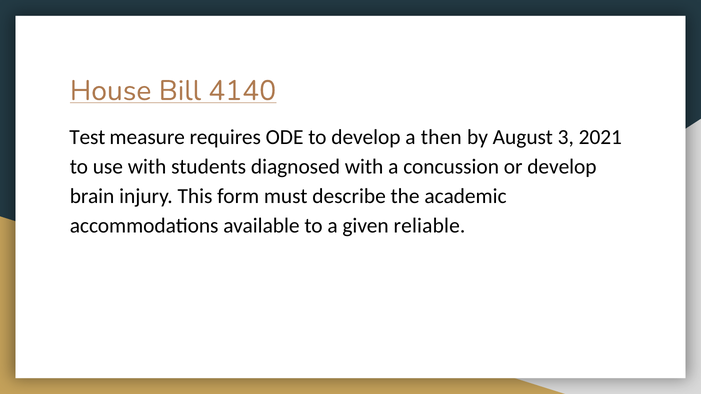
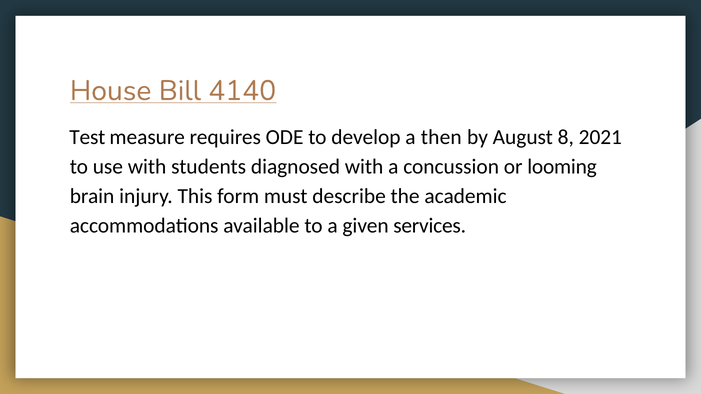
3: 3 -> 8 (566, 137)
or develop: develop -> looming (562, 167)
reliable: reliable -> services (430, 226)
